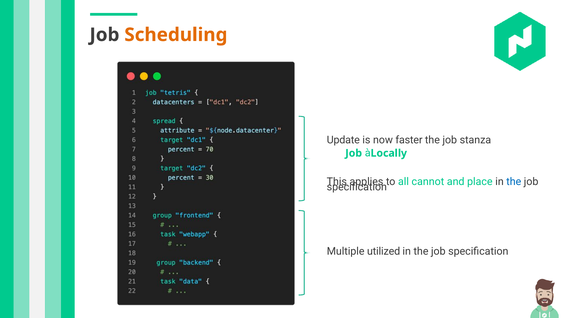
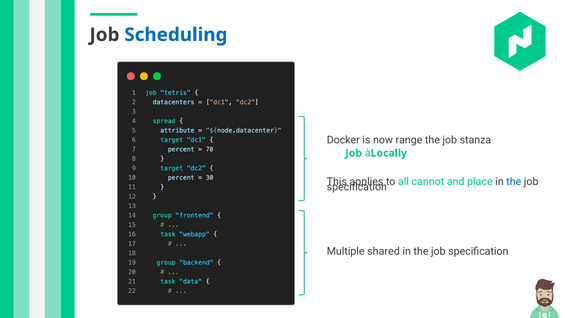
Scheduling colour: orange -> blue (176, 35)
Update: Update -> Docker (343, 140)
faster: faster -> range (409, 140)
utilized: utilized -> shared (383, 251)
